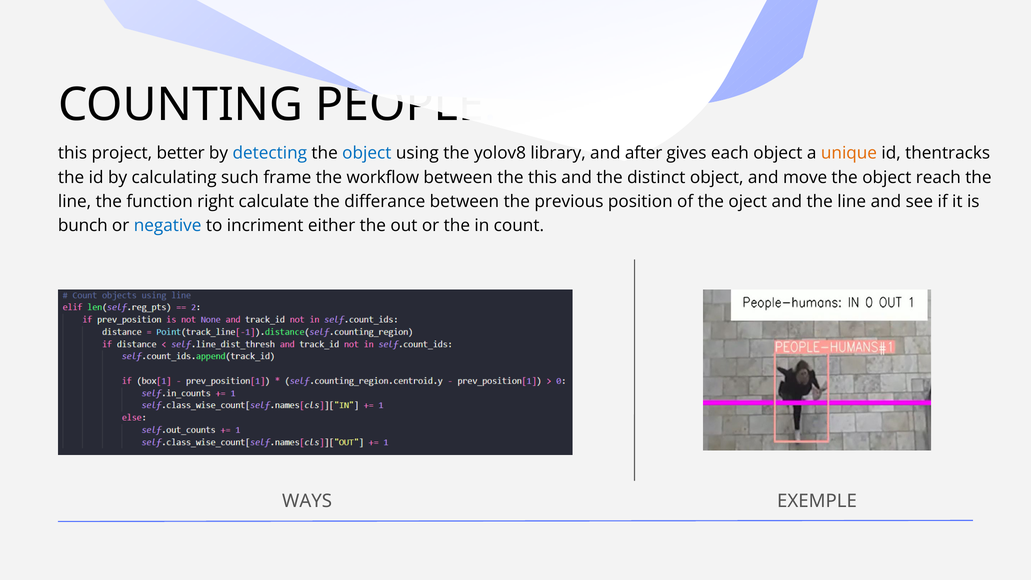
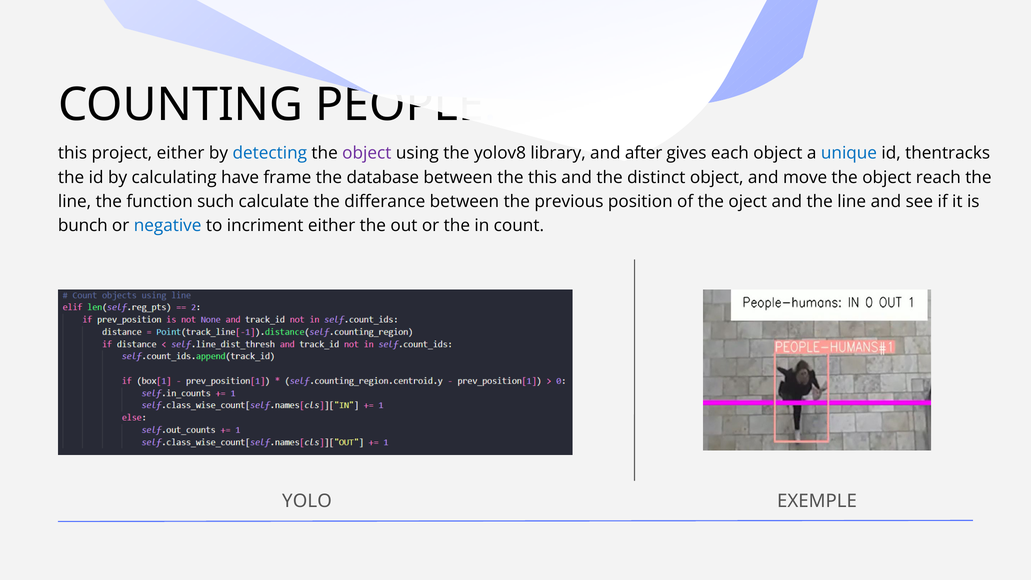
project better: better -> either (181, 153)
object colour: blue -> purple (367, 153)
unique colour: orange -> blue (849, 153)
such: such -> have (240, 177)
workflow: workflow -> database (383, 177)
right: right -> such (216, 201)
WAYS: WAYS -> YOLO (307, 501)
